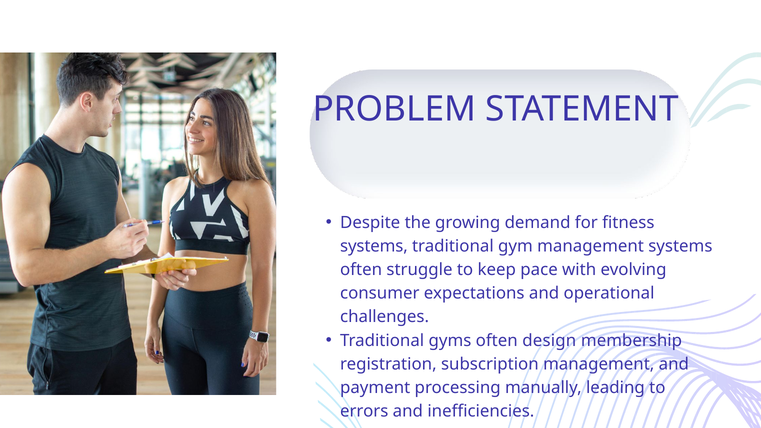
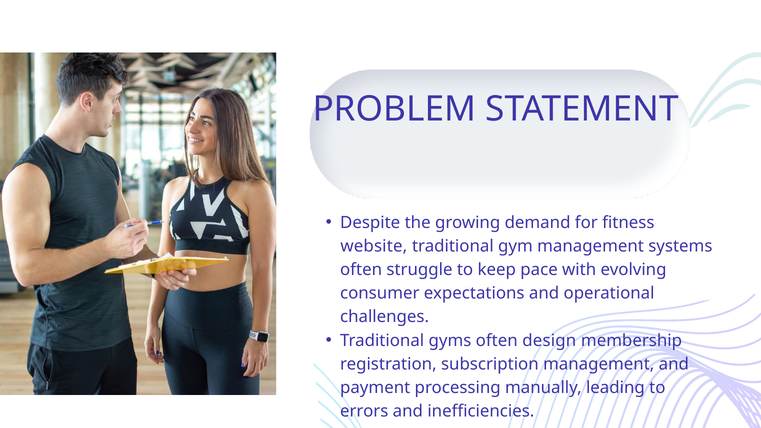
systems: systems -> website (374, 246)
